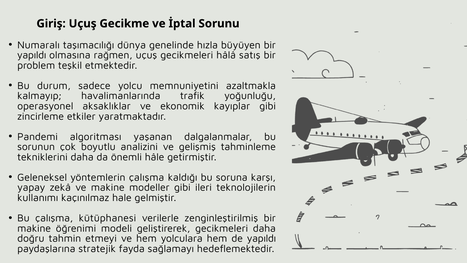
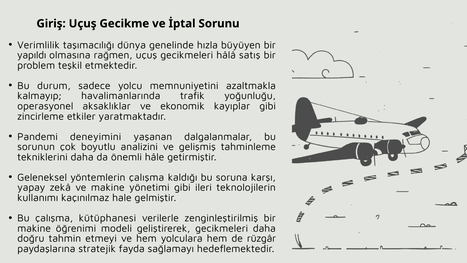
Numaralı: Numaralı -> Verimlilik (39, 45)
algoritması: algoritması -> deneyimini (96, 137)
modeller: modeller -> yönetimi (149, 187)
de yapıldı: yapıldı -> rüzgâr (261, 238)
